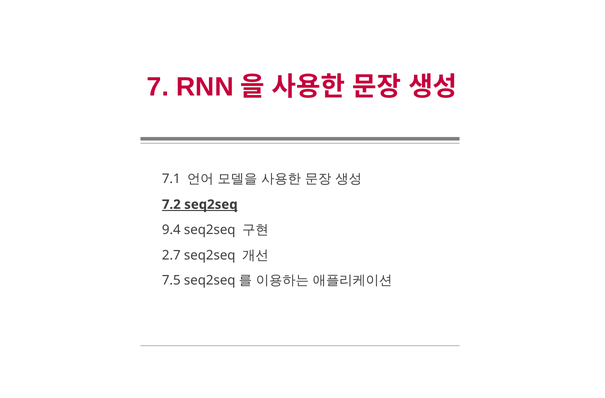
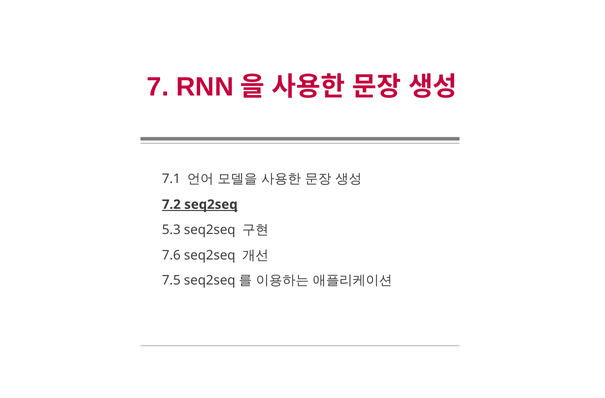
9.4: 9.4 -> 5.3 (171, 229)
2.7: 2.7 -> 7.6 (171, 255)
